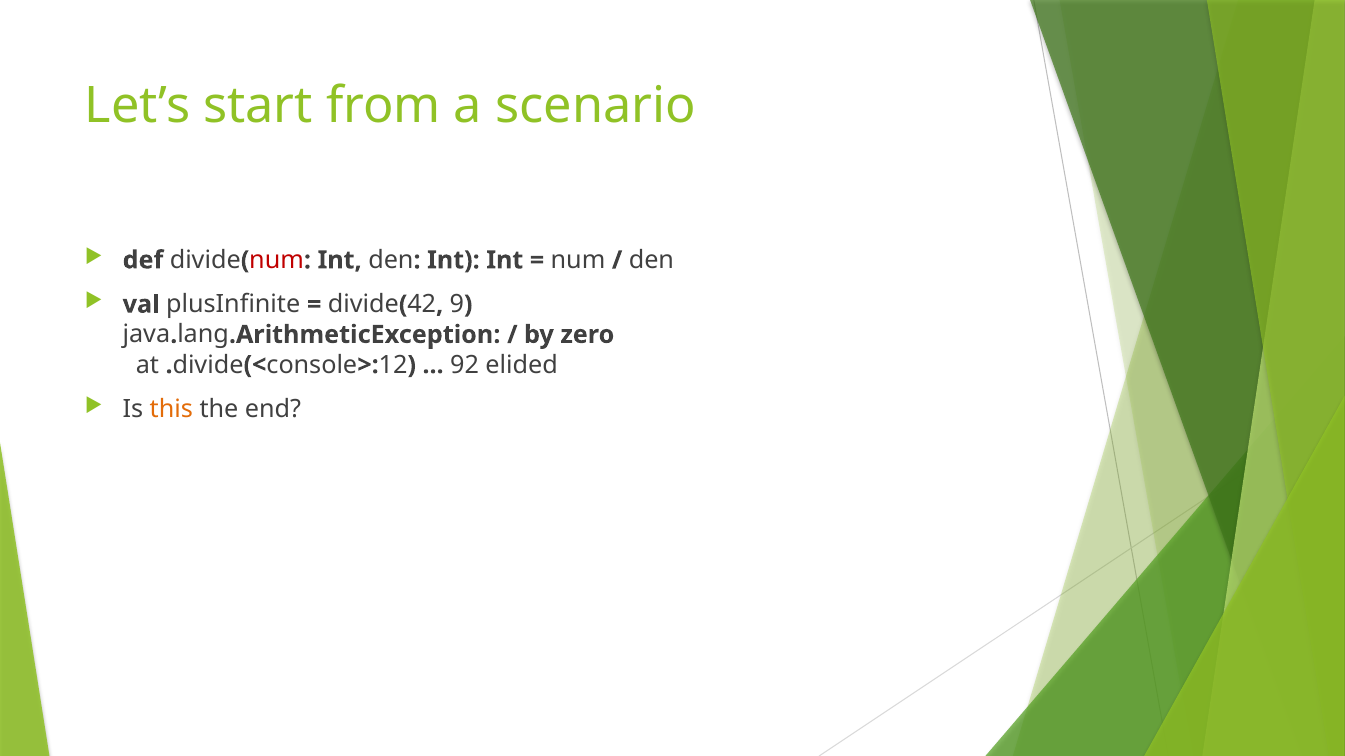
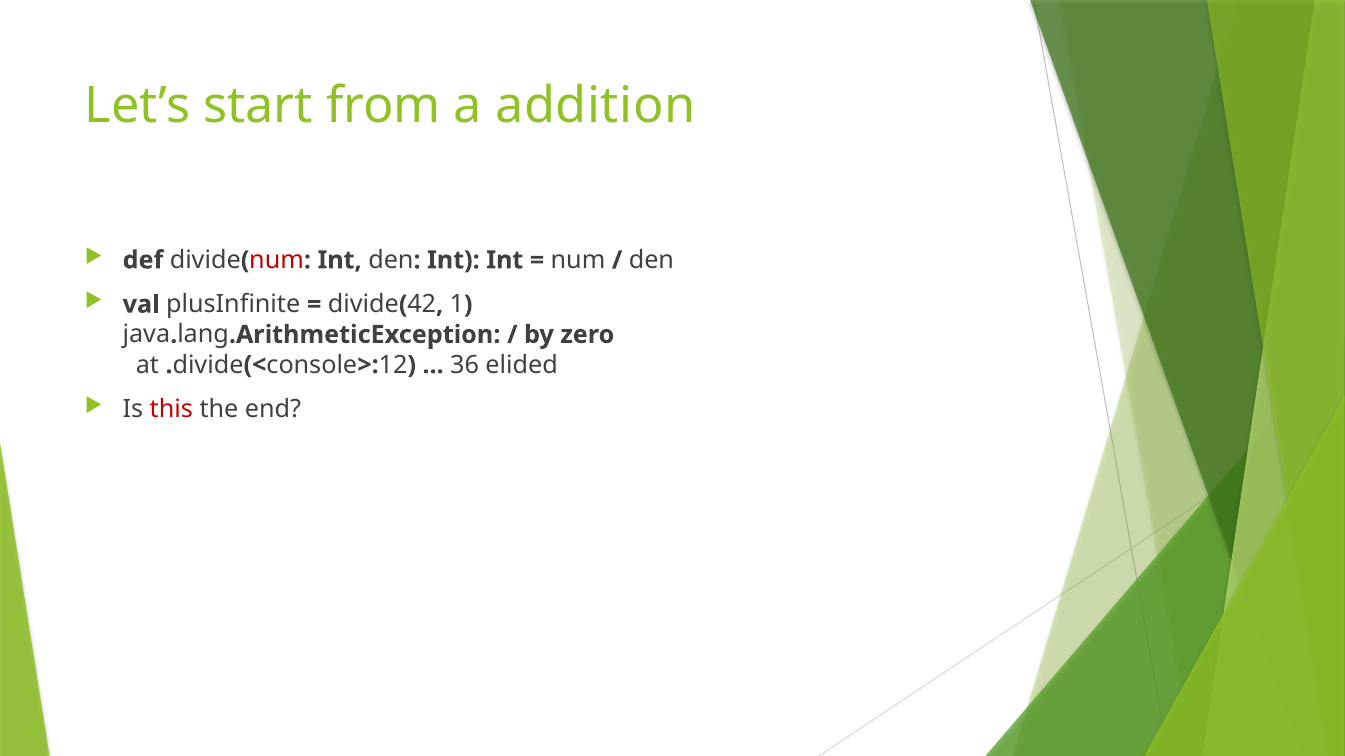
scenario: scenario -> addition (595, 106)
9: 9 -> 1 (457, 305)
92: 92 -> 36 (465, 365)
this colour: orange -> red (171, 409)
